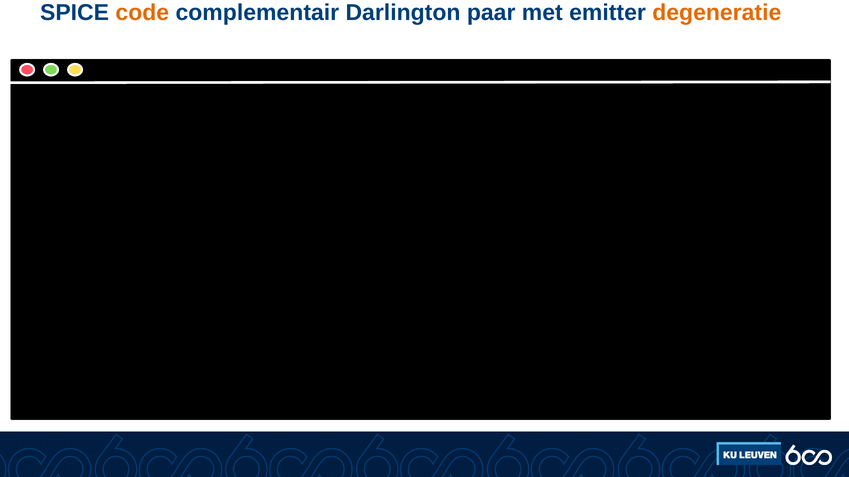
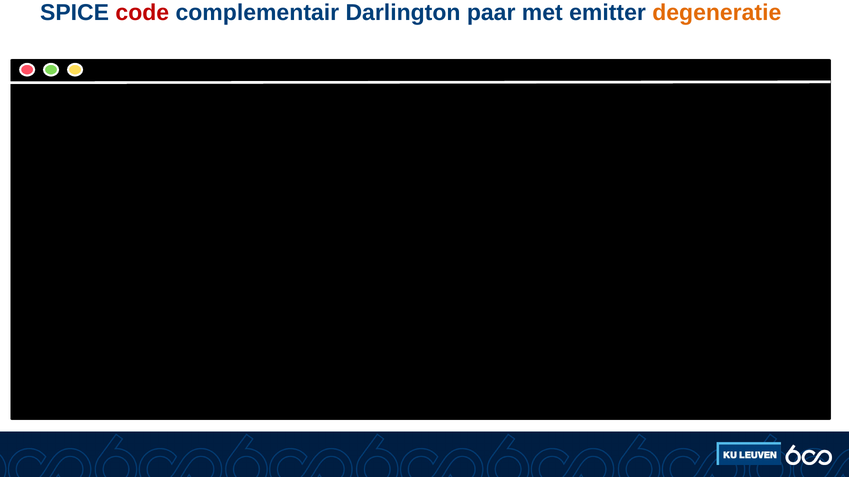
code colour: orange -> red (142, 13)
